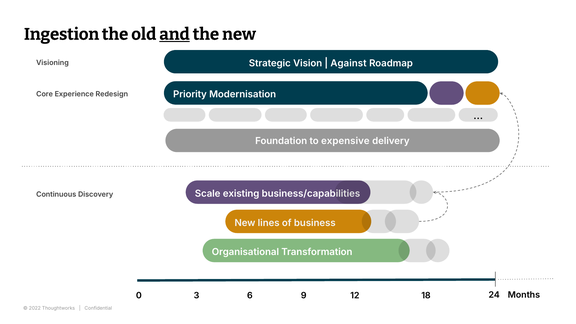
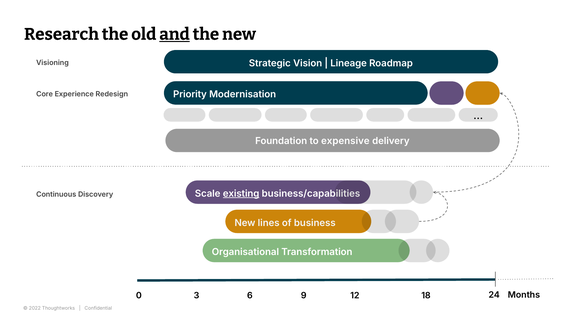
Ingestion: Ingestion -> Research (61, 34)
Against: Against -> Lineage (349, 63)
existing underline: none -> present (241, 194)
